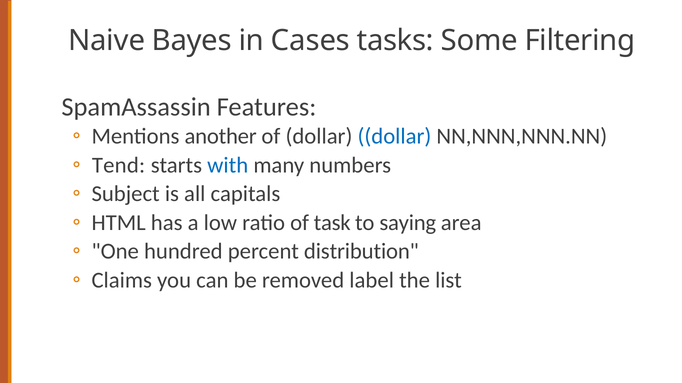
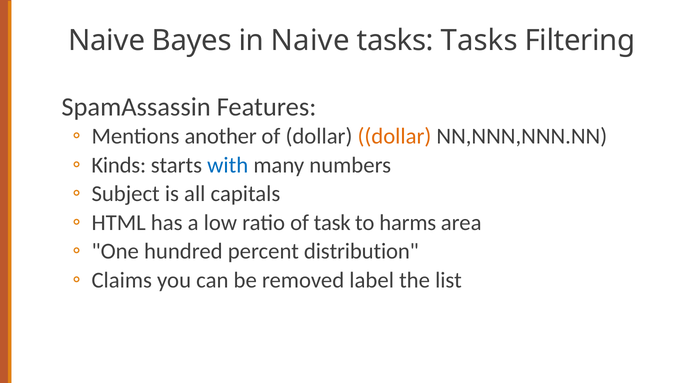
in Cases: Cases -> Naive (310, 41)
tasks Some: Some -> Tasks (479, 41)
dollar colour: blue -> orange (394, 137)
Tend: Tend -> Kinds (119, 165)
saying: saying -> harms (408, 223)
